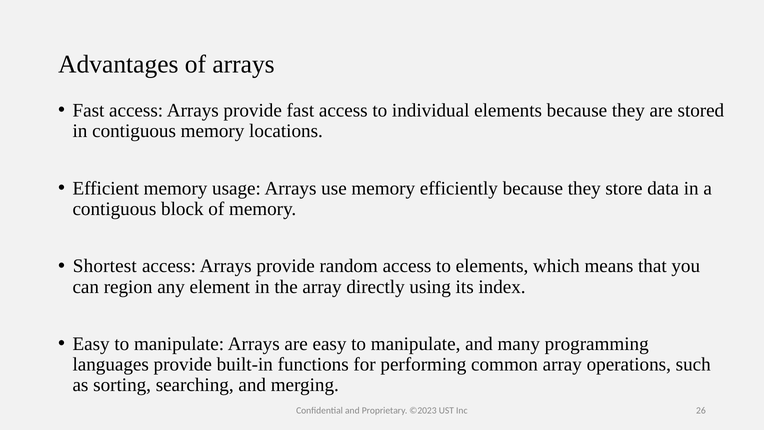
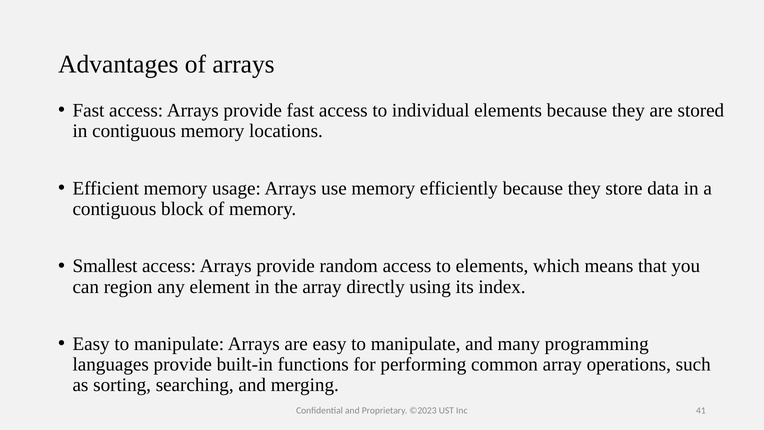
Shortest: Shortest -> Smallest (105, 266)
26: 26 -> 41 (701, 410)
